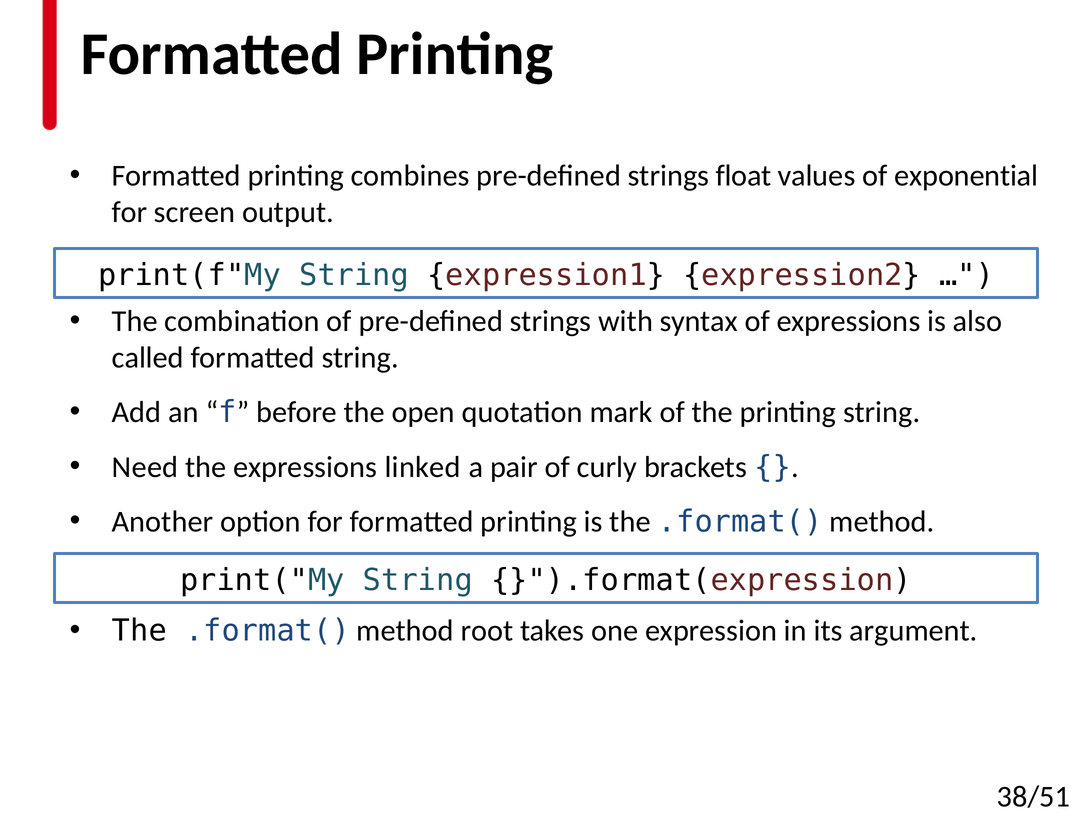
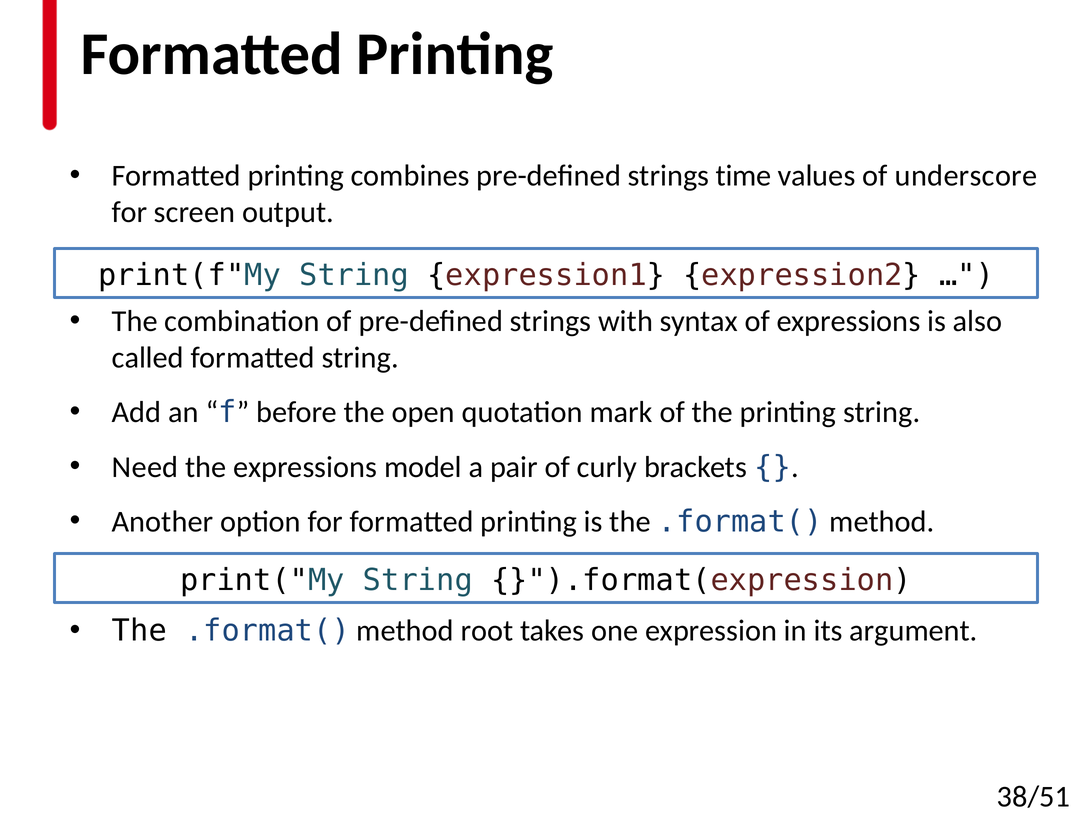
float: float -> time (744, 176)
exponential: exponential -> underscore (966, 176)
linked: linked -> model (423, 467)
